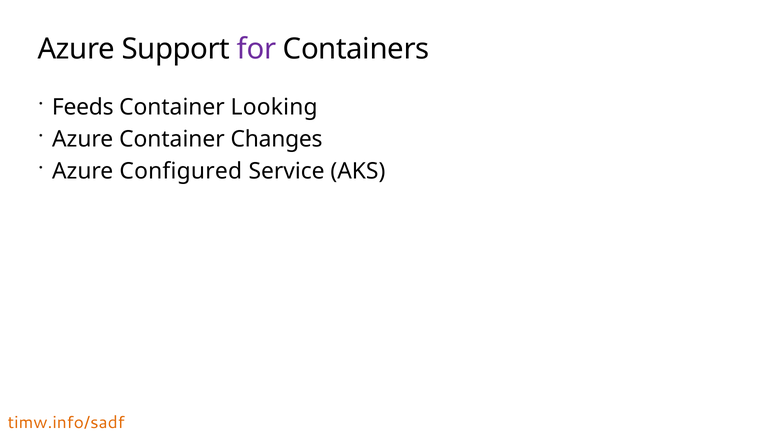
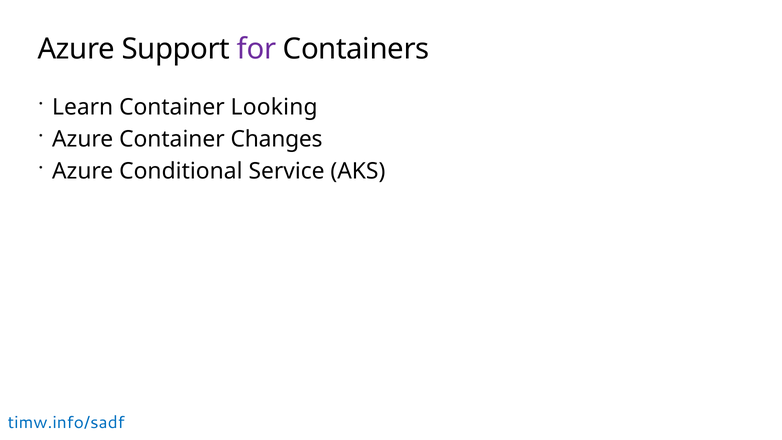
Feeds: Feeds -> Learn (83, 107)
Configured: Configured -> Conditional (181, 171)
timw.info/sadf colour: orange -> blue (66, 422)
